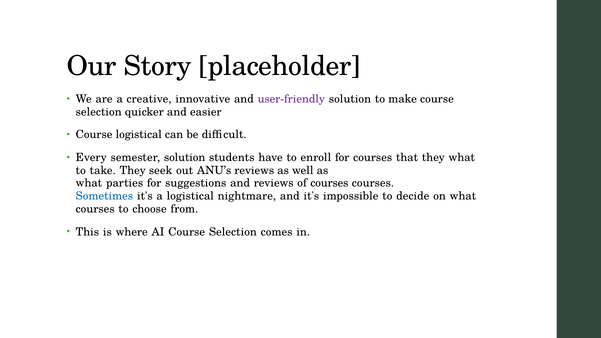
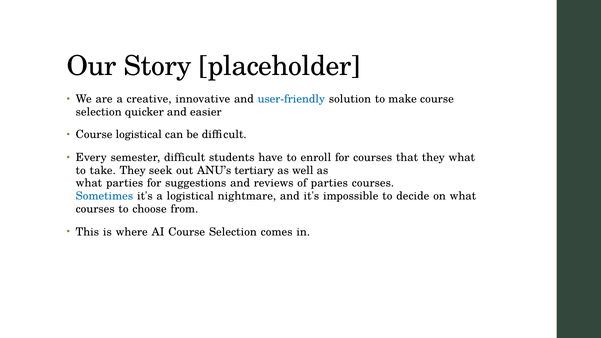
user-friendly colour: purple -> blue (291, 99)
semester solution: solution -> difficult (185, 158)
ANU’s reviews: reviews -> tertiary (254, 170)
of courses: courses -> parties (329, 183)
